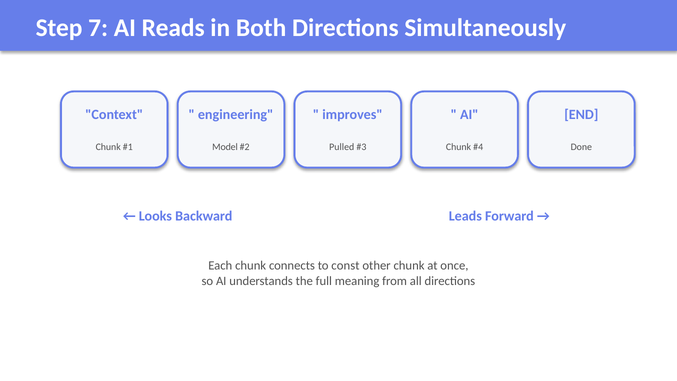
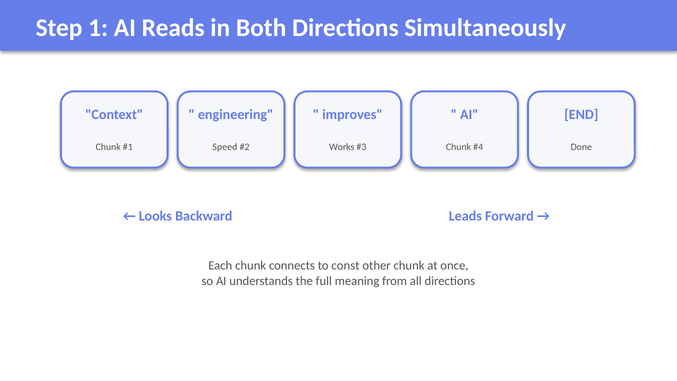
7: 7 -> 1 (98, 28)
Model: Model -> Speed (225, 147)
Pulled: Pulled -> Works (342, 147)
